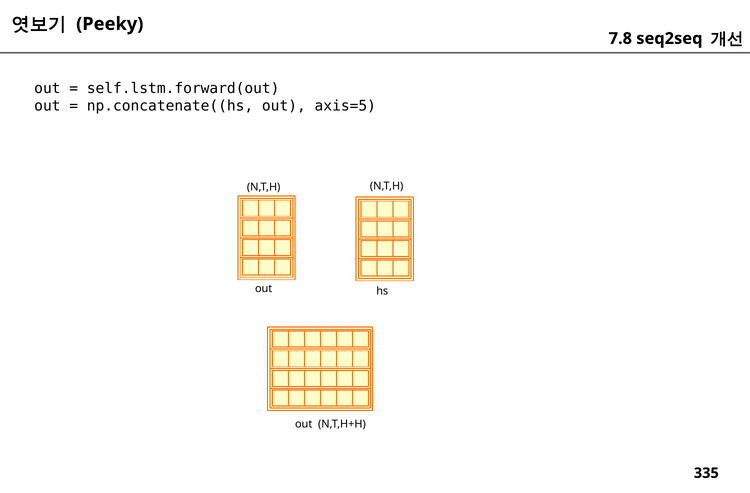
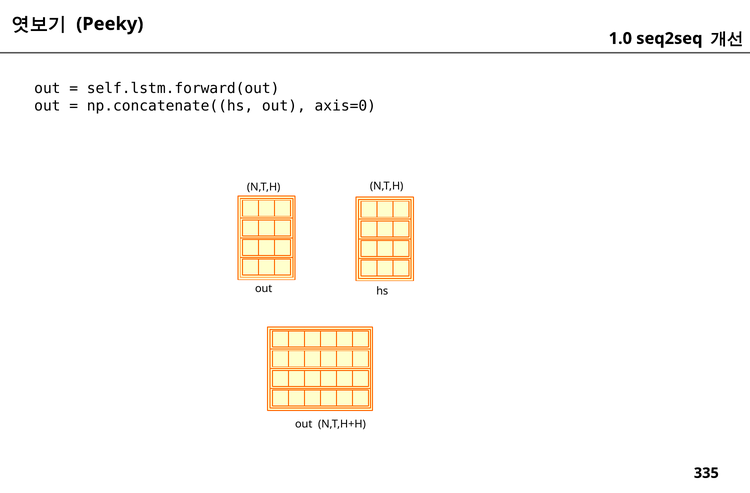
7.8: 7.8 -> 1.0 (620, 38)
axis=5: axis=5 -> axis=0 (345, 106)
